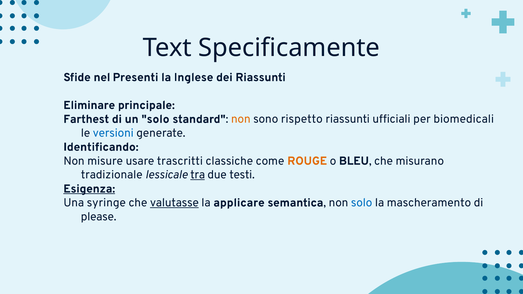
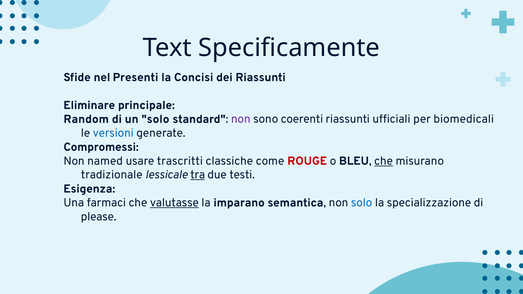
Inglese: Inglese -> Concisi (194, 77)
Farthest: Farthest -> Random (86, 119)
non colour: orange -> purple (241, 119)
rispetto: rispetto -> coerenti (302, 119)
Identificando: Identificando -> Compromessi (101, 147)
misure: misure -> named (105, 161)
ROUGE colour: orange -> red (307, 161)
che underline: none -> present (384, 161)
Esigenza underline: present -> none (89, 189)
syringe: syringe -> farmaci (106, 203)
applicare: applicare -> imparano (239, 203)
mascheramento: mascheramento -> specializzazione (429, 203)
